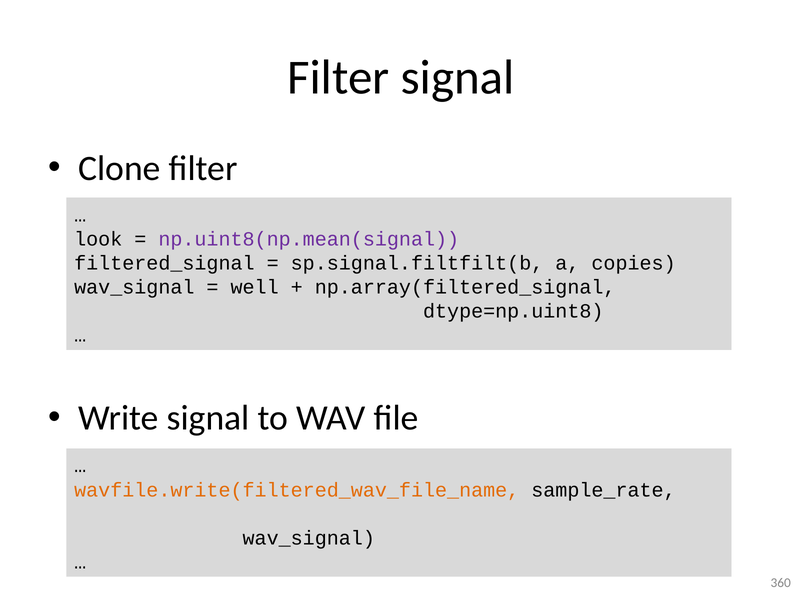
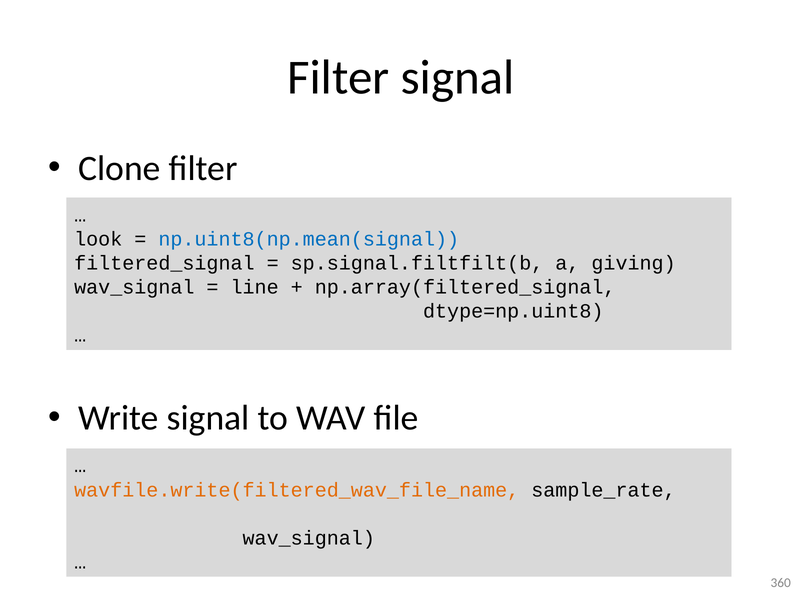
np.uint8(np.mean(signal colour: purple -> blue (309, 239)
copies: copies -> giving (634, 263)
well: well -> line (255, 287)
